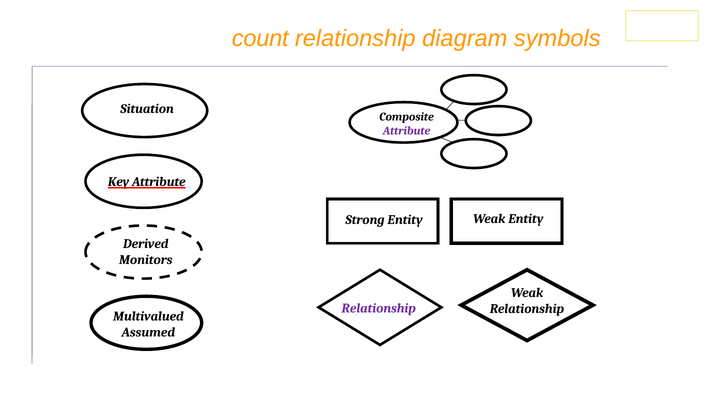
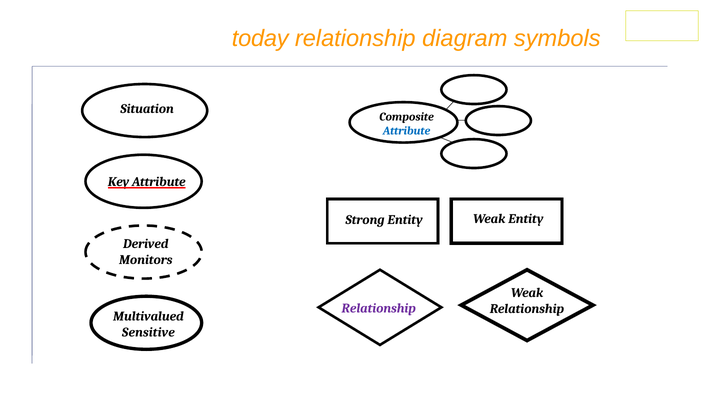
count: count -> today (260, 38)
Attribute colour: purple -> blue (407, 131)
Assumed: Assumed -> Sensitive (148, 333)
